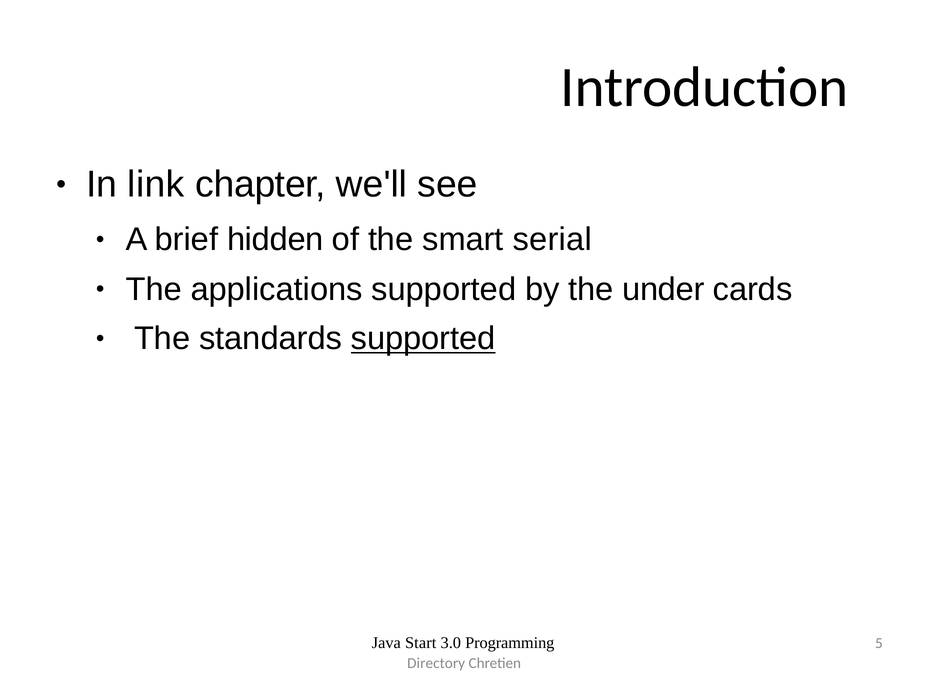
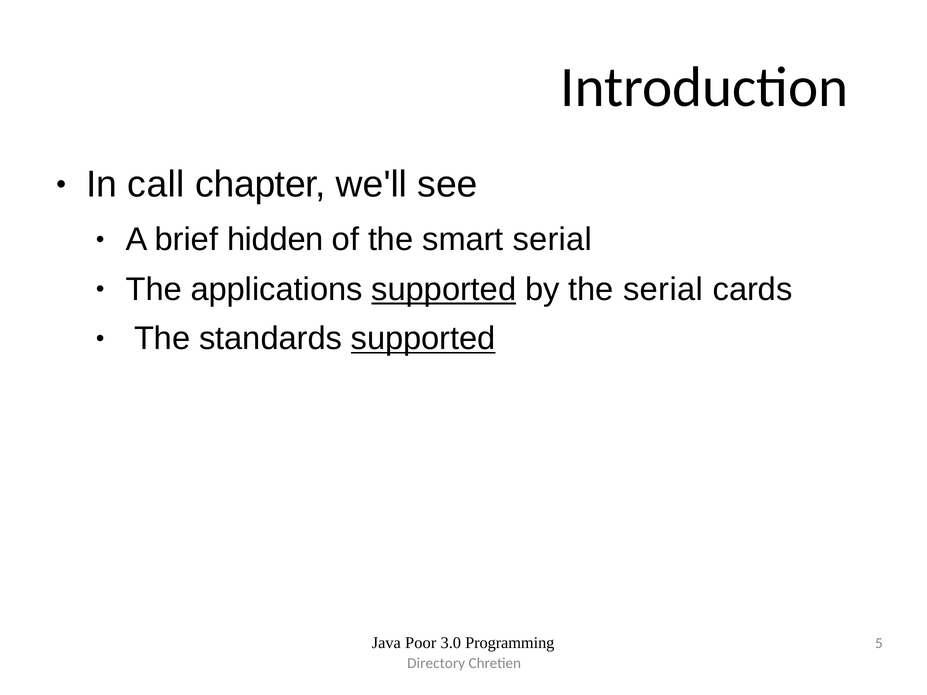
link: link -> call (156, 184)
supported underline: none -> present (444, 289)
the under: under -> serial (663, 289)
Start: Start -> Poor (421, 642)
